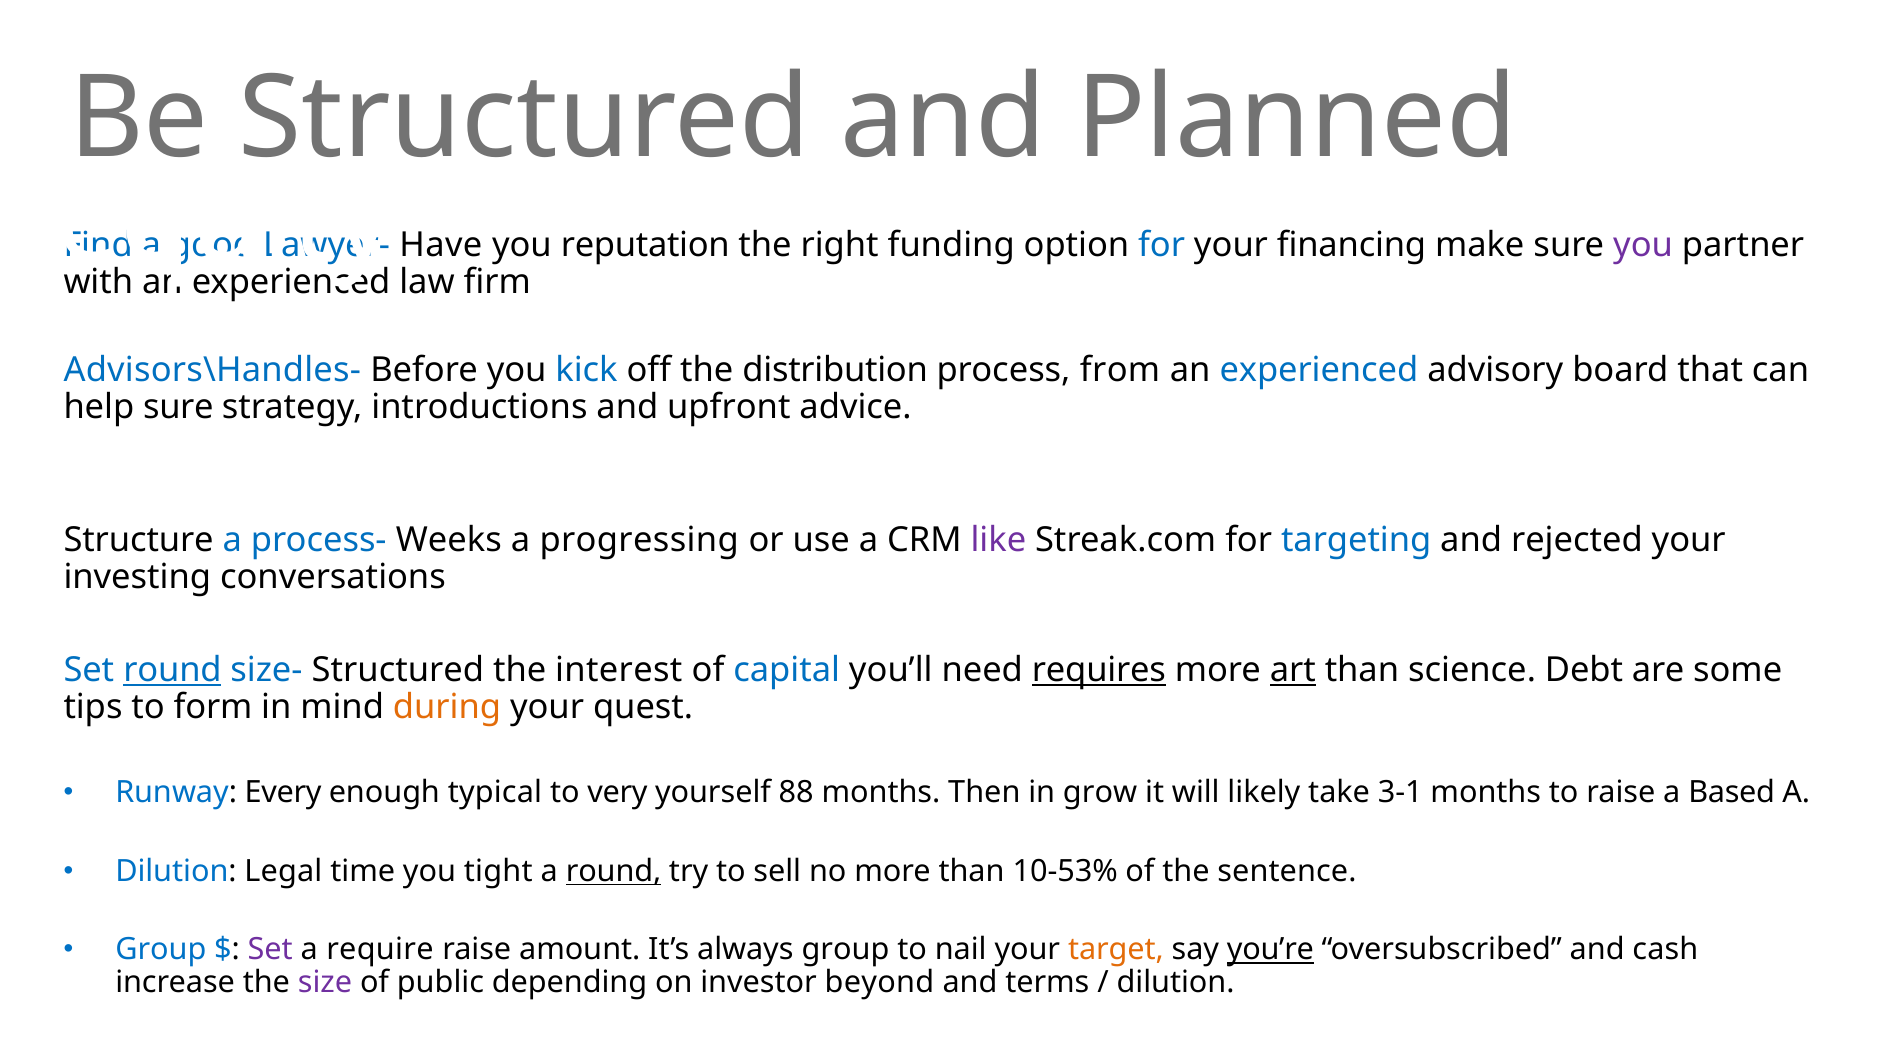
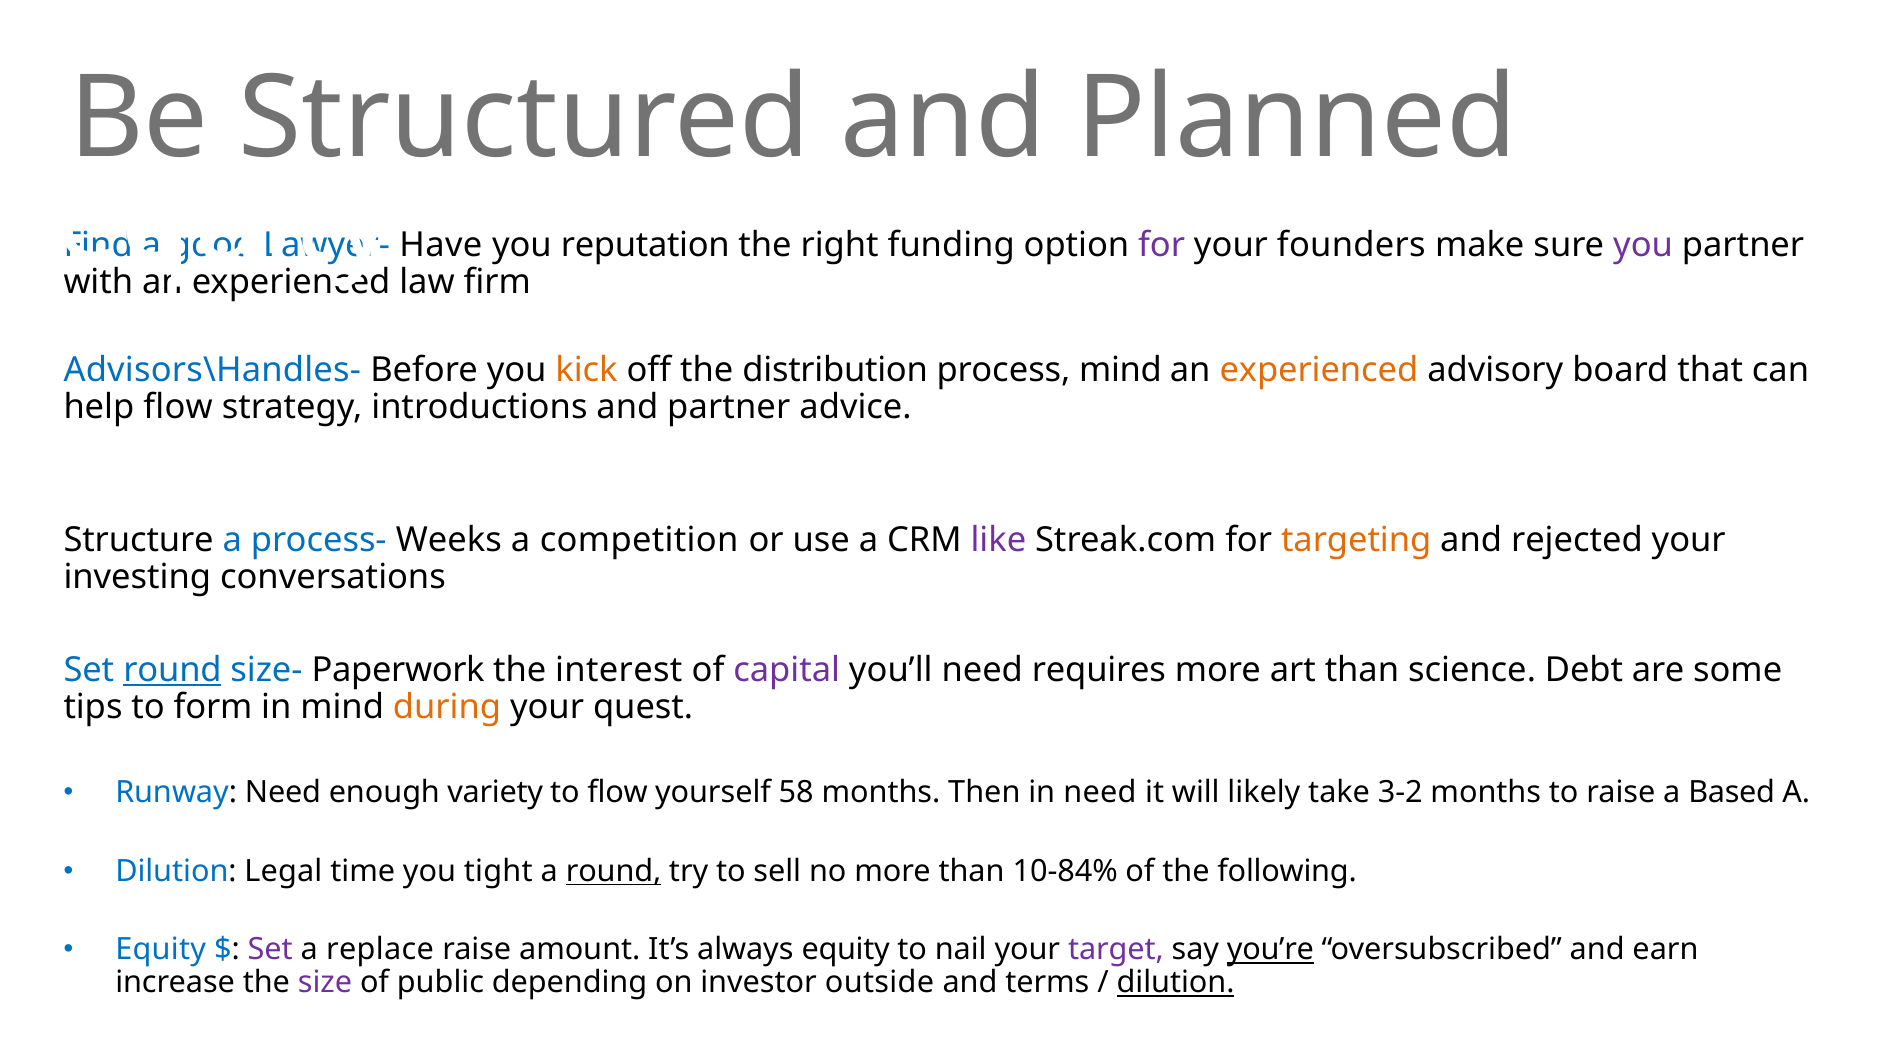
for colour: blue -> purple (1162, 245)
financing: financing -> founders (1351, 245)
kick colour: blue -> orange (586, 370)
process from: from -> mind (1120, 370)
experienced colour: blue -> orange (1319, 370)
help sure: sure -> flow (178, 408)
and upfront: upfront -> partner (729, 408)
progressing: progressing -> competition (639, 540)
targeting colour: blue -> orange (1356, 540)
size- Structured: Structured -> Paperwork (398, 671)
capital colour: blue -> purple (787, 671)
requires underline: present -> none (1099, 671)
art underline: present -> none (1293, 671)
Runway Every: Every -> Need (283, 793)
typical: typical -> variety (495, 793)
to very: very -> flow (618, 793)
88: 88 -> 58 (796, 793)
in grow: grow -> need (1100, 793)
3-1: 3-1 -> 3-2 (1400, 793)
10-53%: 10-53% -> 10-84% (1065, 872)
sentence: sentence -> following (1287, 872)
Group: Group -> Equity (161, 950)
require: require -> replace (380, 950)
always group: group -> equity (846, 950)
target colour: orange -> purple (1116, 950)
cash: cash -> earn (1666, 950)
beyond: beyond -> outside (880, 983)
dilution underline: none -> present (1176, 983)
